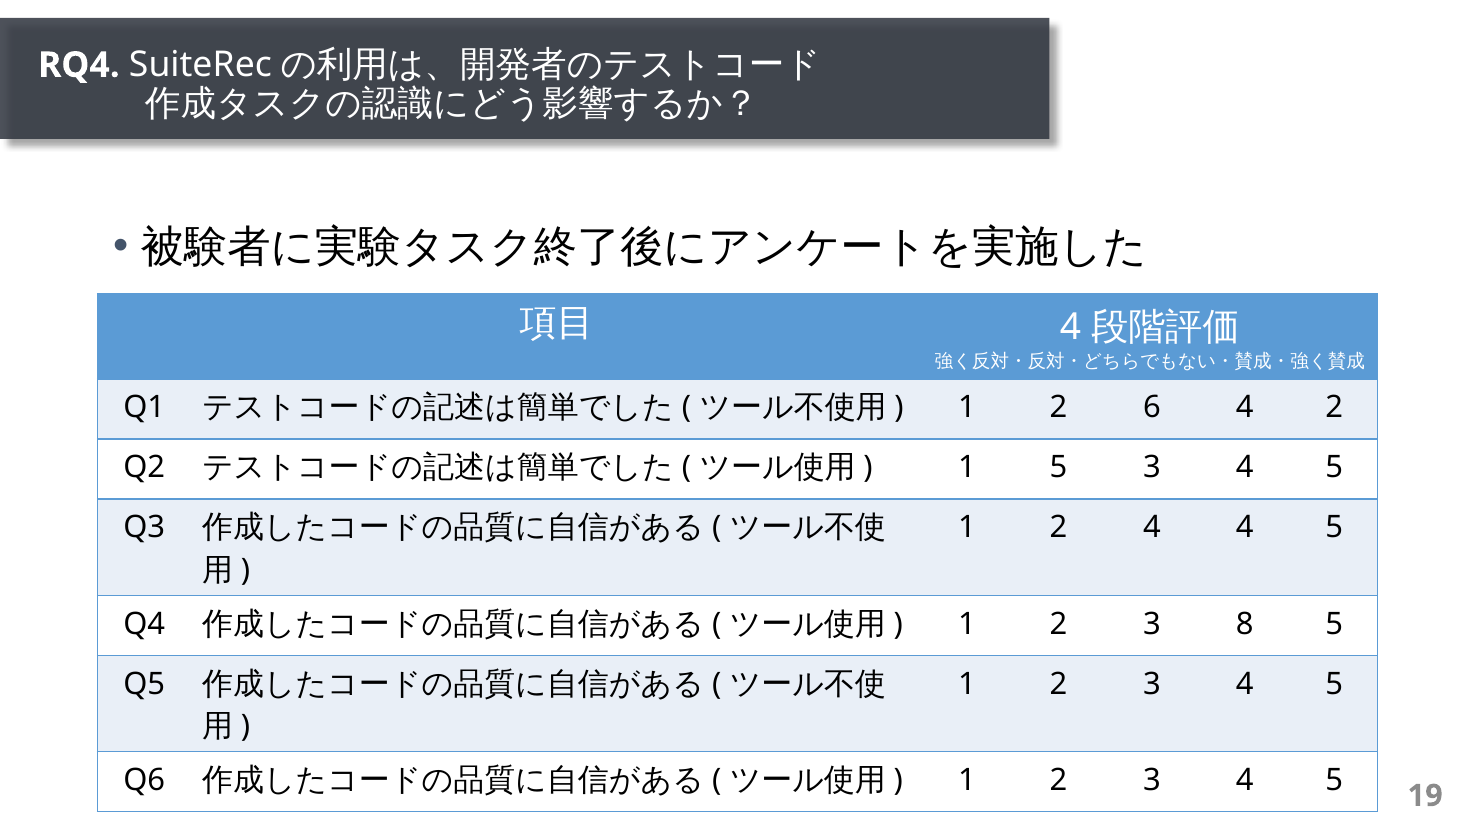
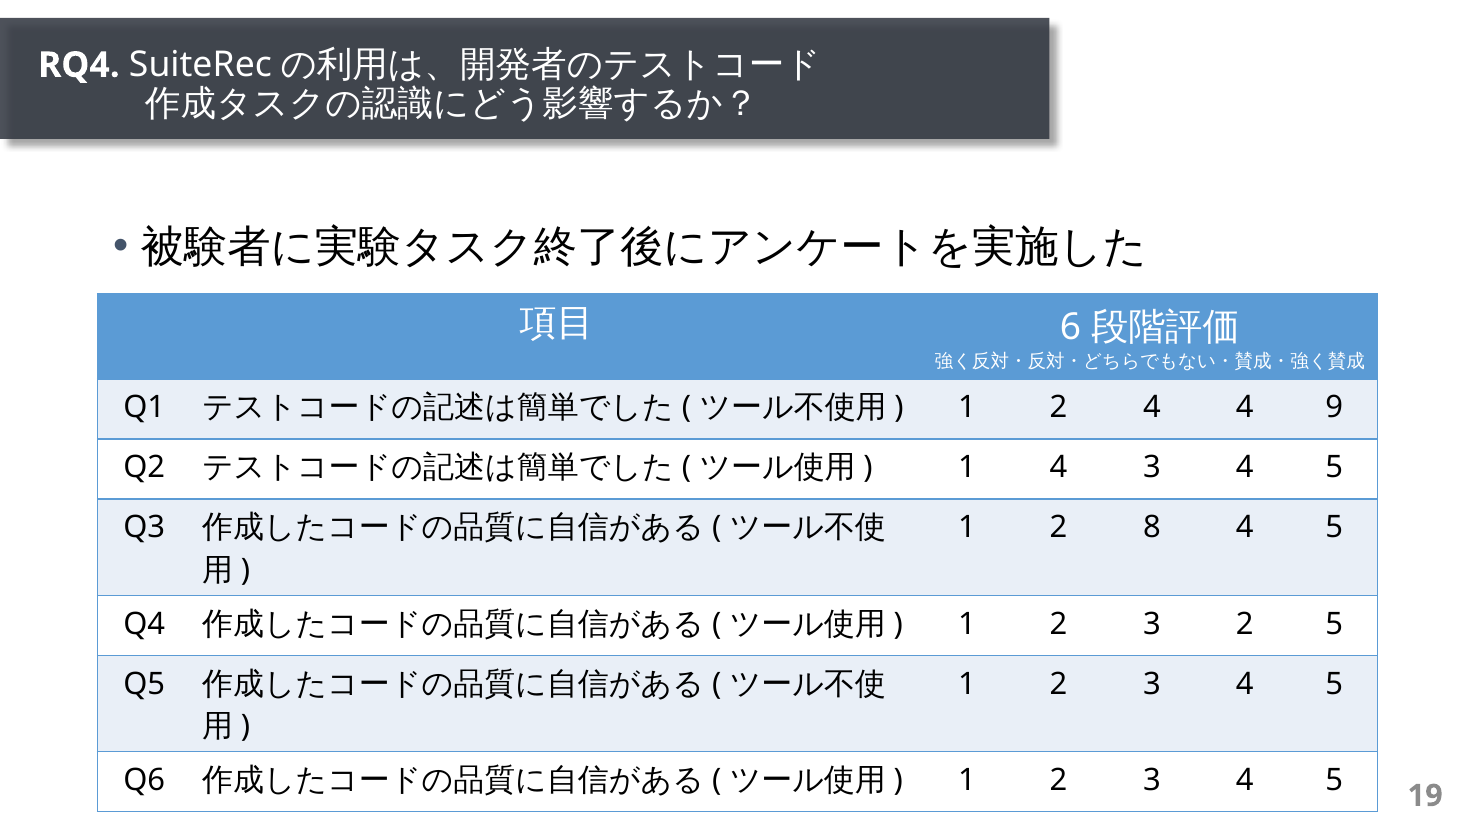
4: 4 -> 6 (1071, 327)
2 6: 6 -> 4 (1152, 407)
4 2: 2 -> 9 (1334, 407)
1 5: 5 -> 4 (1058, 467)
2 4: 4 -> 8 (1152, 527)
3 8: 8 -> 2 (1245, 624)
